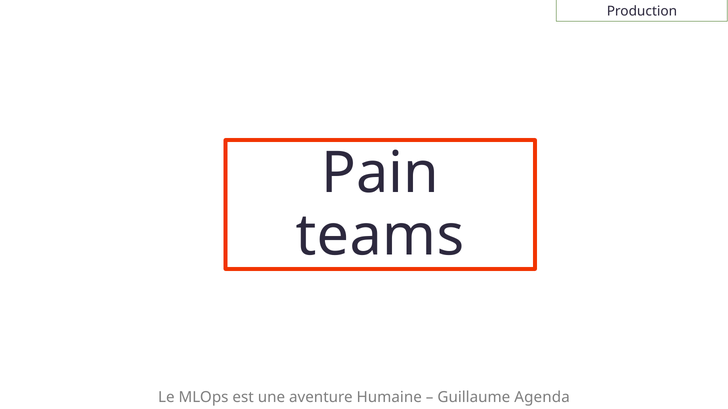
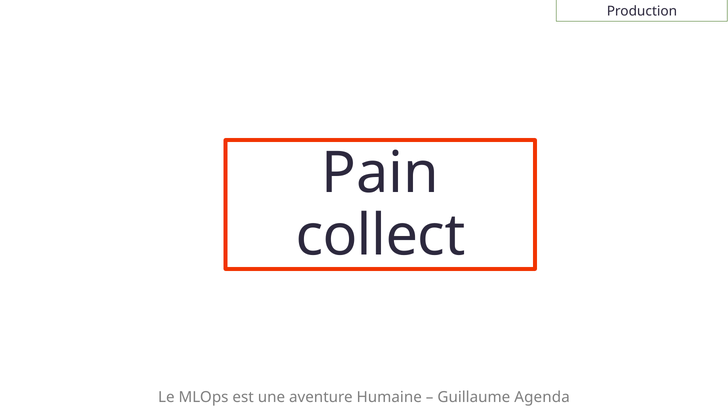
teams: teams -> collect (380, 236)
